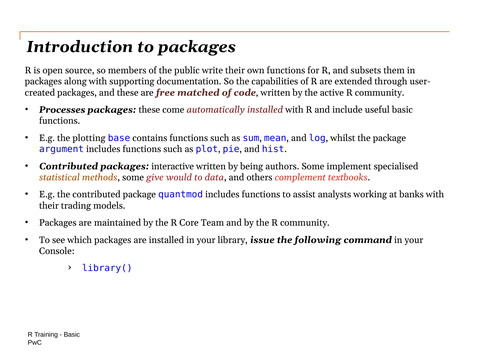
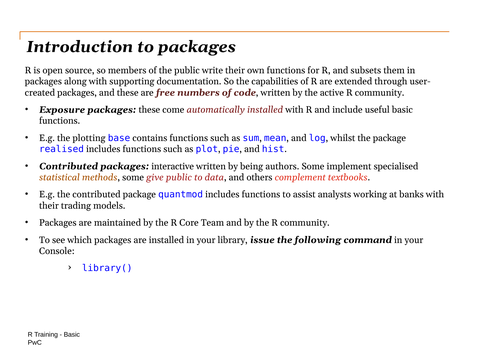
matched: matched -> numbers (198, 93)
Processes: Processes -> Exposure (62, 110)
argument: argument -> realised (61, 149)
give would: would -> public (179, 177)
